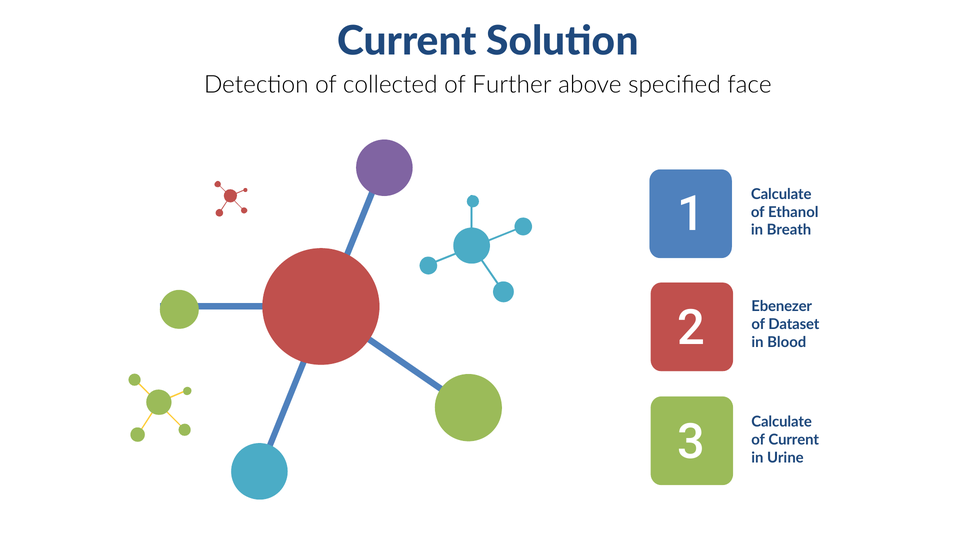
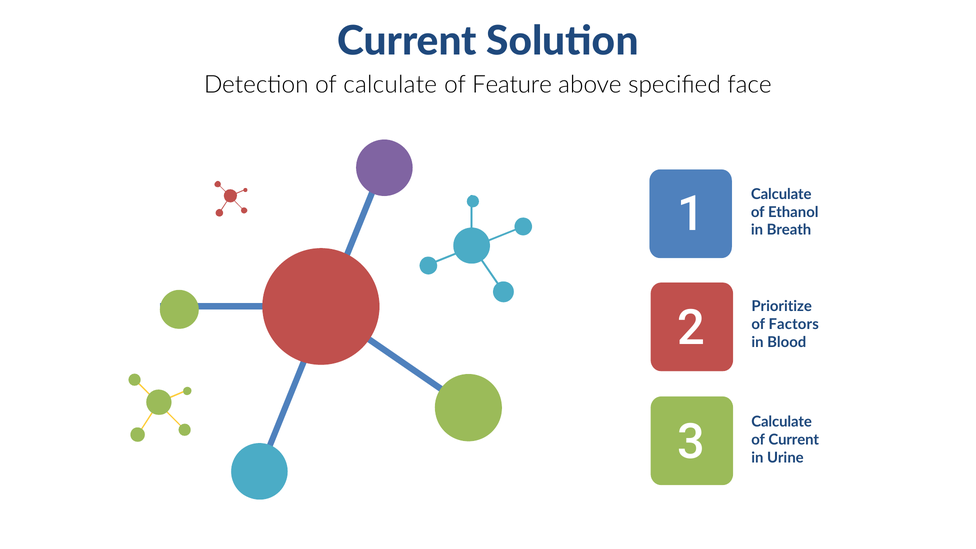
of collected: collected -> calculate (390, 85)
Further: Further -> Feature (512, 85)
Ebenezer: Ebenezer -> Prioritize (782, 307)
Dataset: Dataset -> Factors (794, 324)
